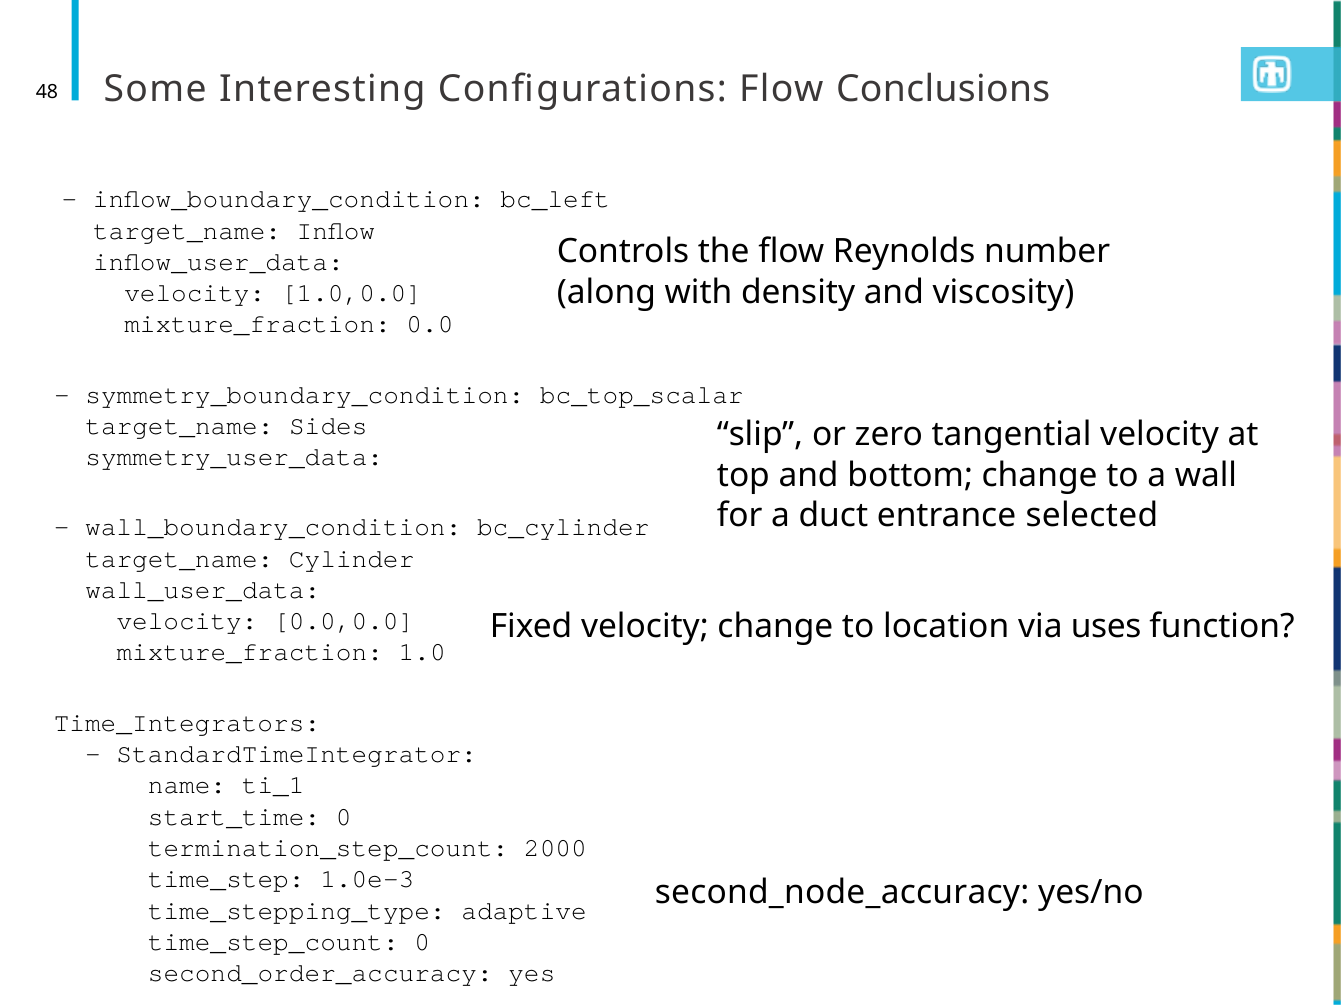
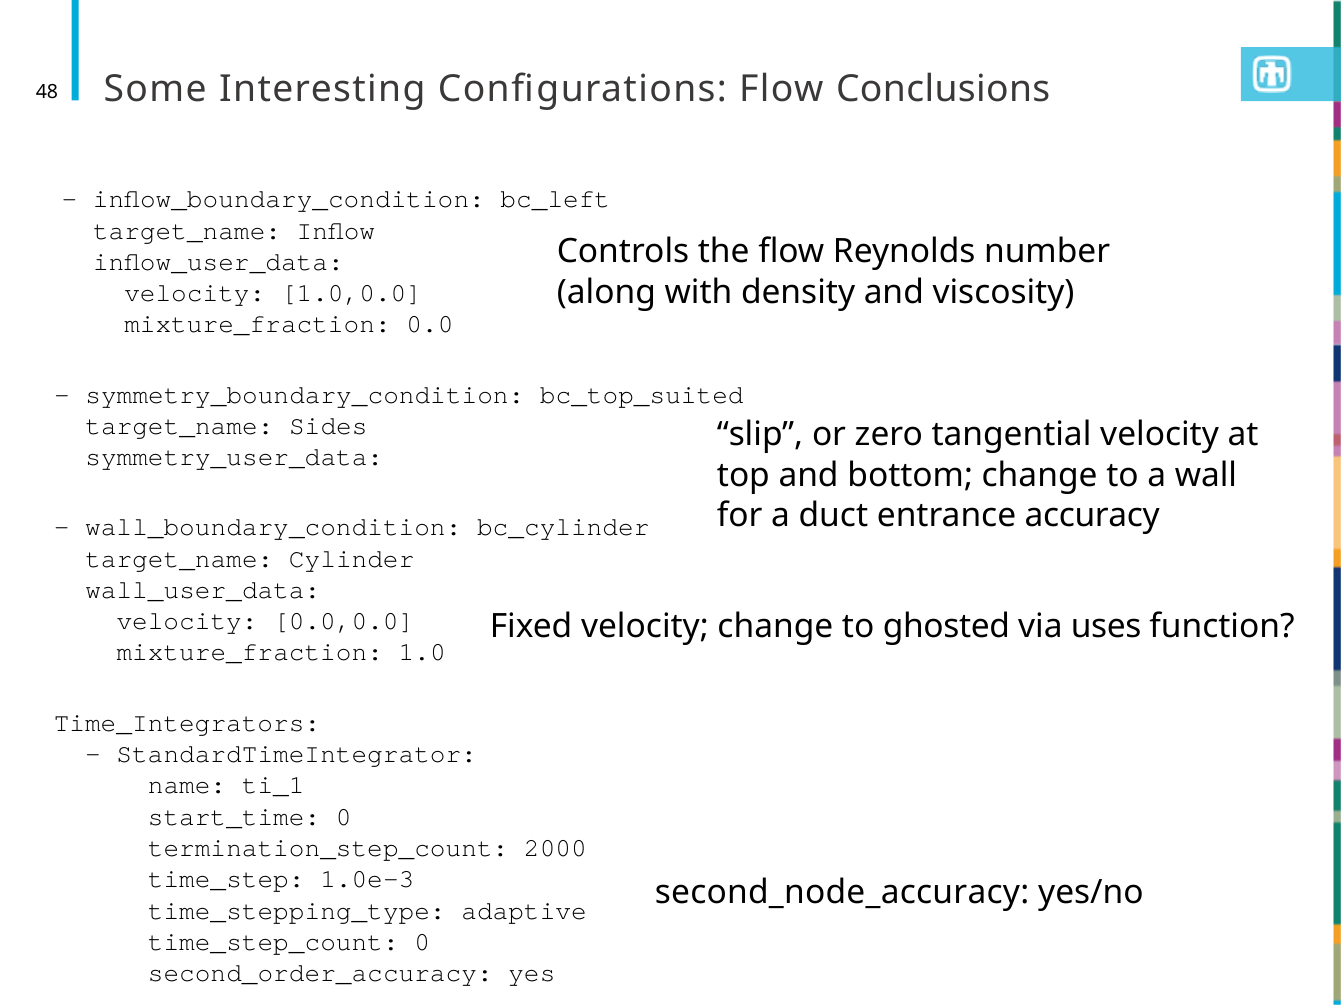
bc_top_scalar: bc_top_scalar -> bc_top_suited (642, 395)
selected: selected -> accuracy (1092, 516)
location: location -> ghosted (946, 627)
